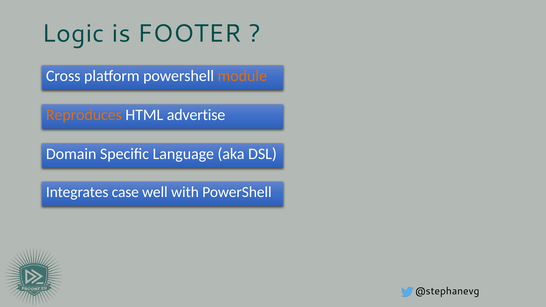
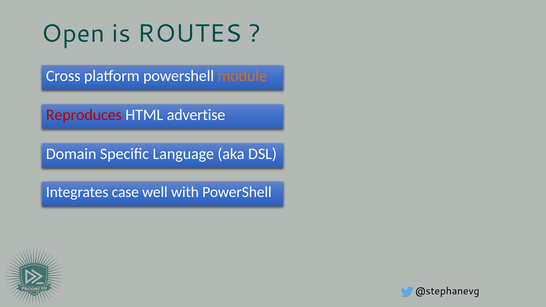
Logic: Logic -> Open (73, 34)
FOOTER: FOOTER -> ROUTES (190, 34)
Reproduces colour: orange -> red (84, 115)
